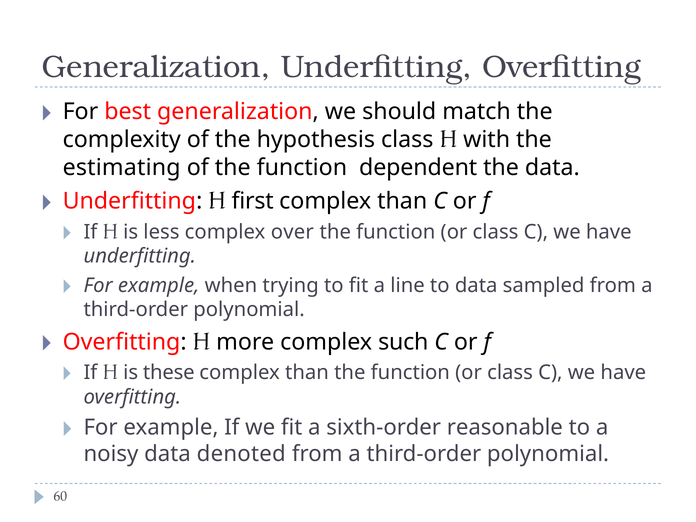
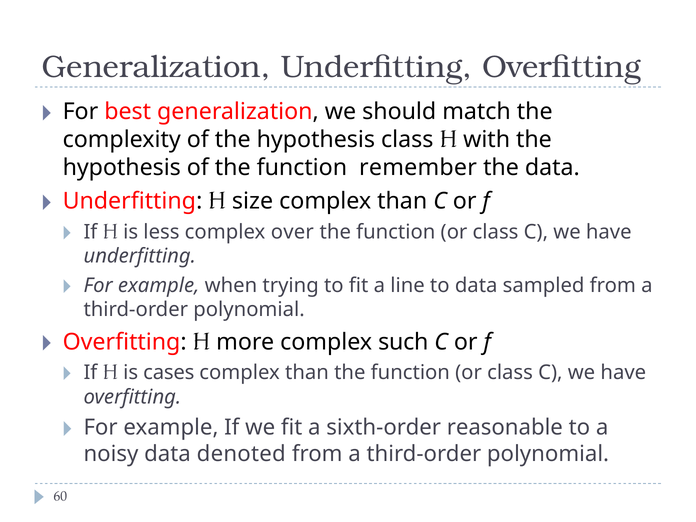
estimating: estimating -> hypothesis (122, 168)
dependent: dependent -> remember (418, 168)
first: first -> size (253, 201)
these: these -> cases (169, 373)
